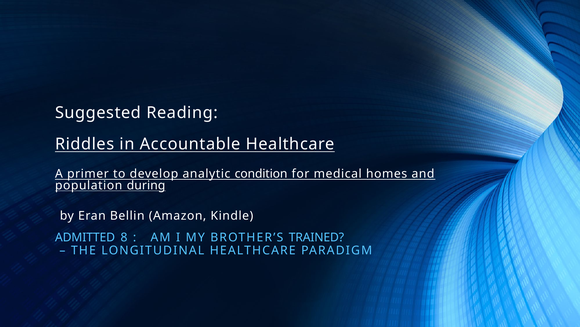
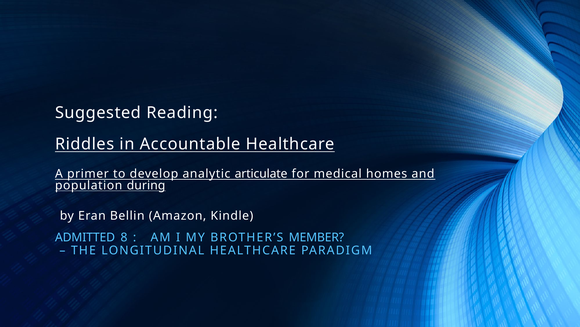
condition: condition -> articulate (261, 173)
TRAINED: TRAINED -> MEMBER (316, 237)
